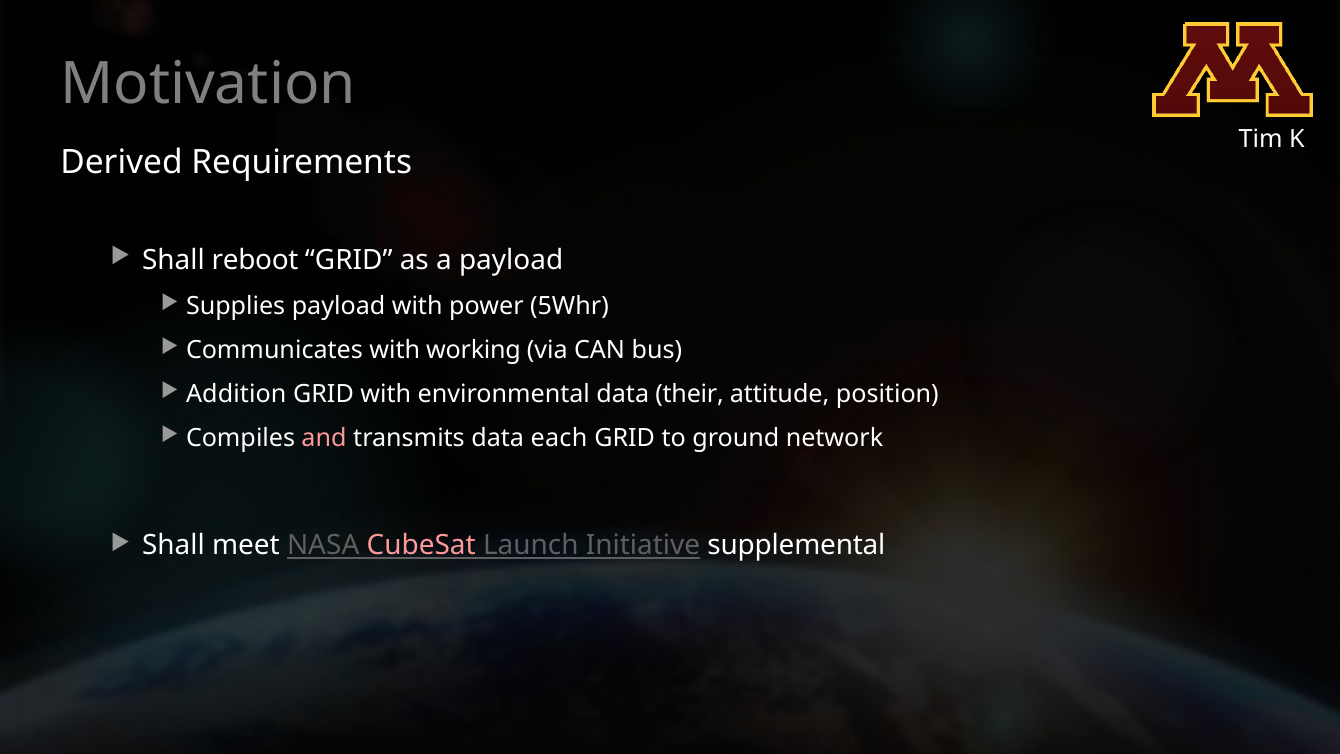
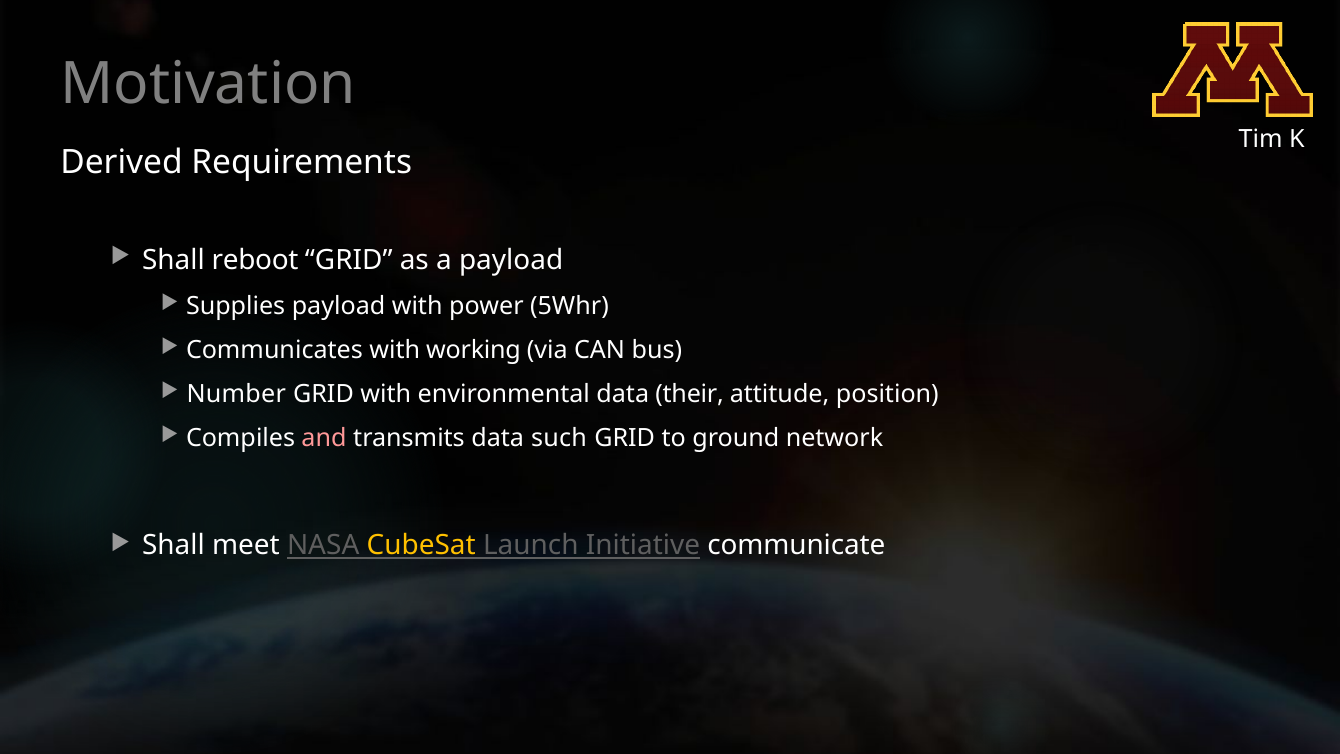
Addition: Addition -> Number (236, 394)
each: each -> such (559, 438)
CubeSat colour: pink -> yellow (421, 545)
supplemental: supplemental -> communicate (796, 545)
